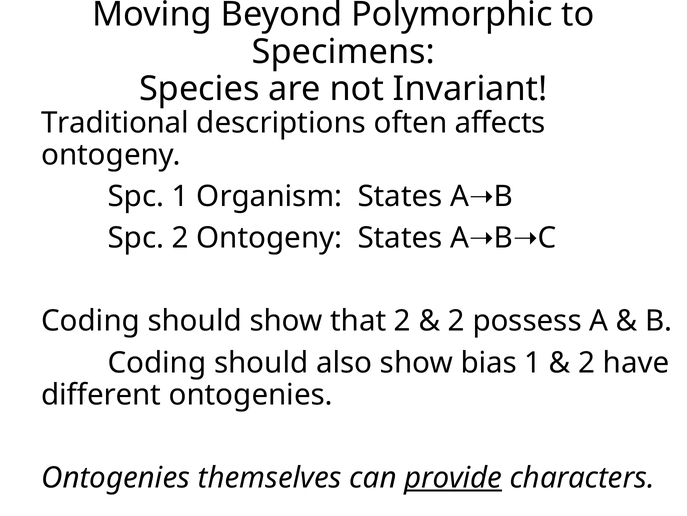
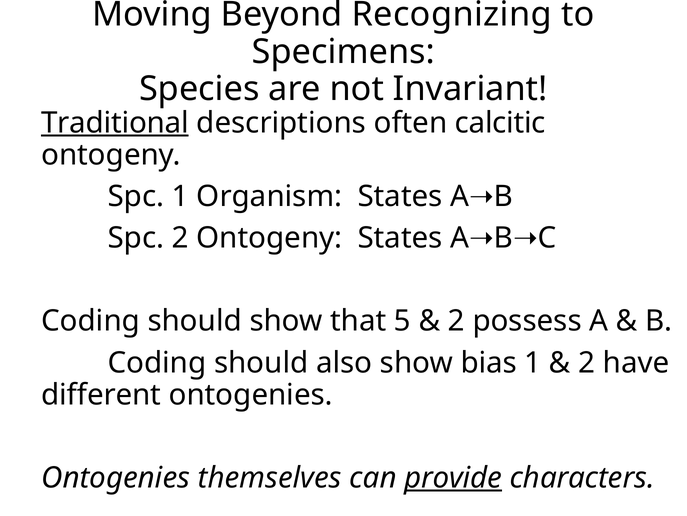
Polymorphic: Polymorphic -> Recognizing (452, 15)
Traditional underline: none -> present (115, 123)
affects: affects -> calcitic (500, 123)
that 2: 2 -> 5 (402, 321)
